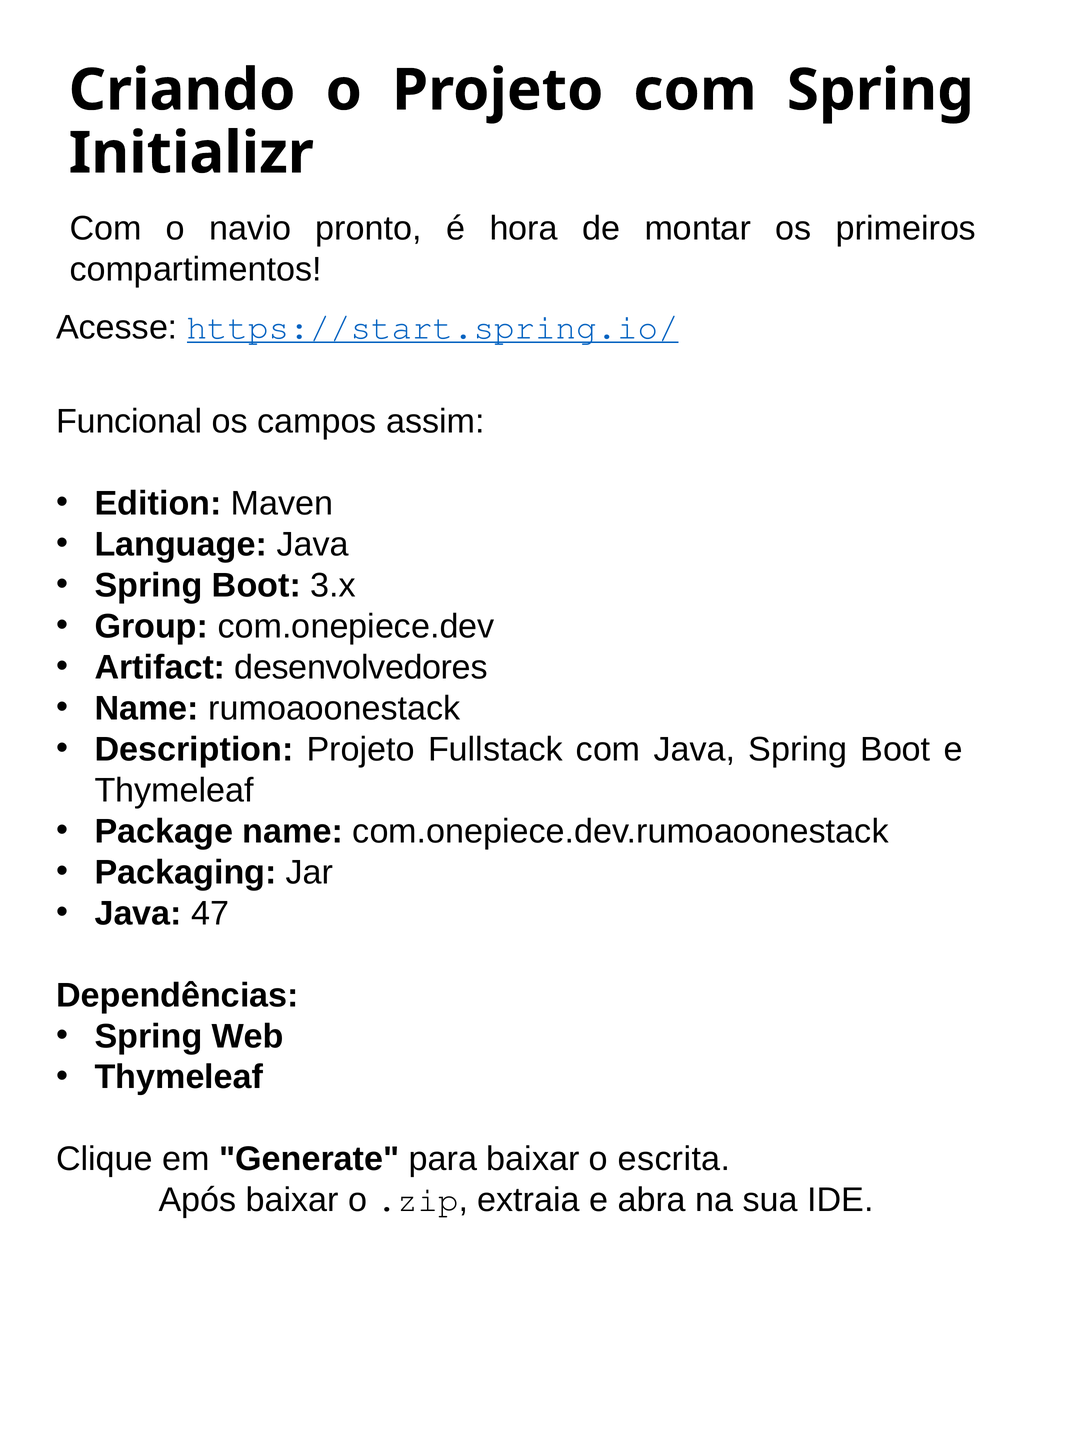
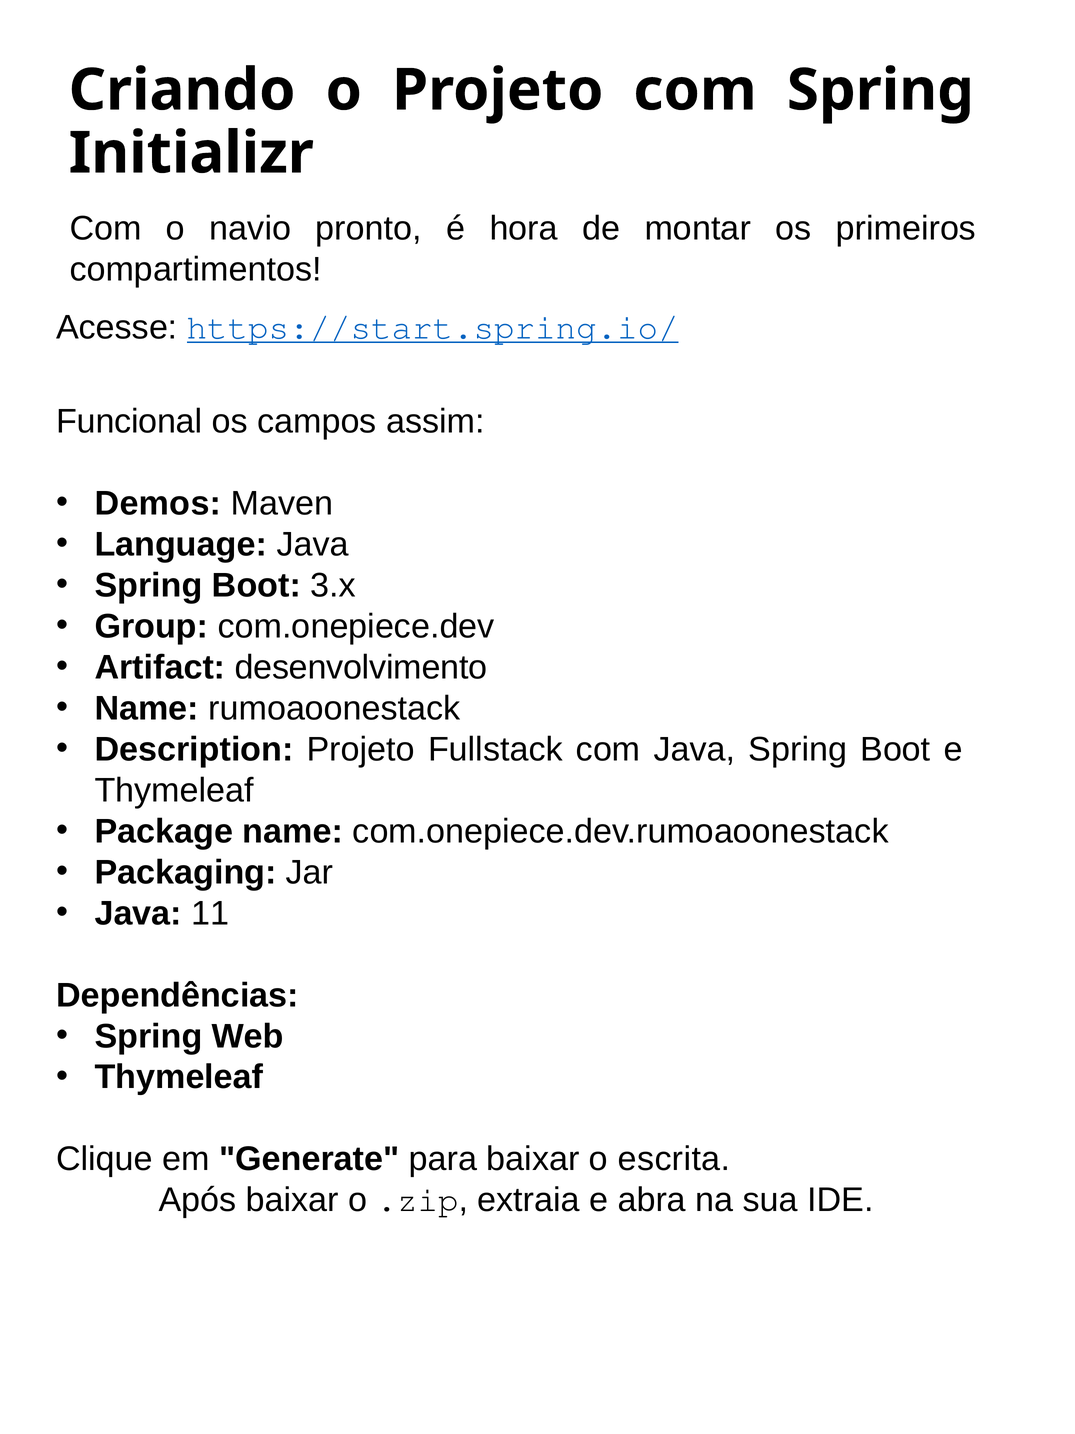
Edition: Edition -> Demos (158, 503)
desenvolvedores: desenvolvedores -> desenvolvimento (361, 667)
47: 47 -> 11 (210, 913)
